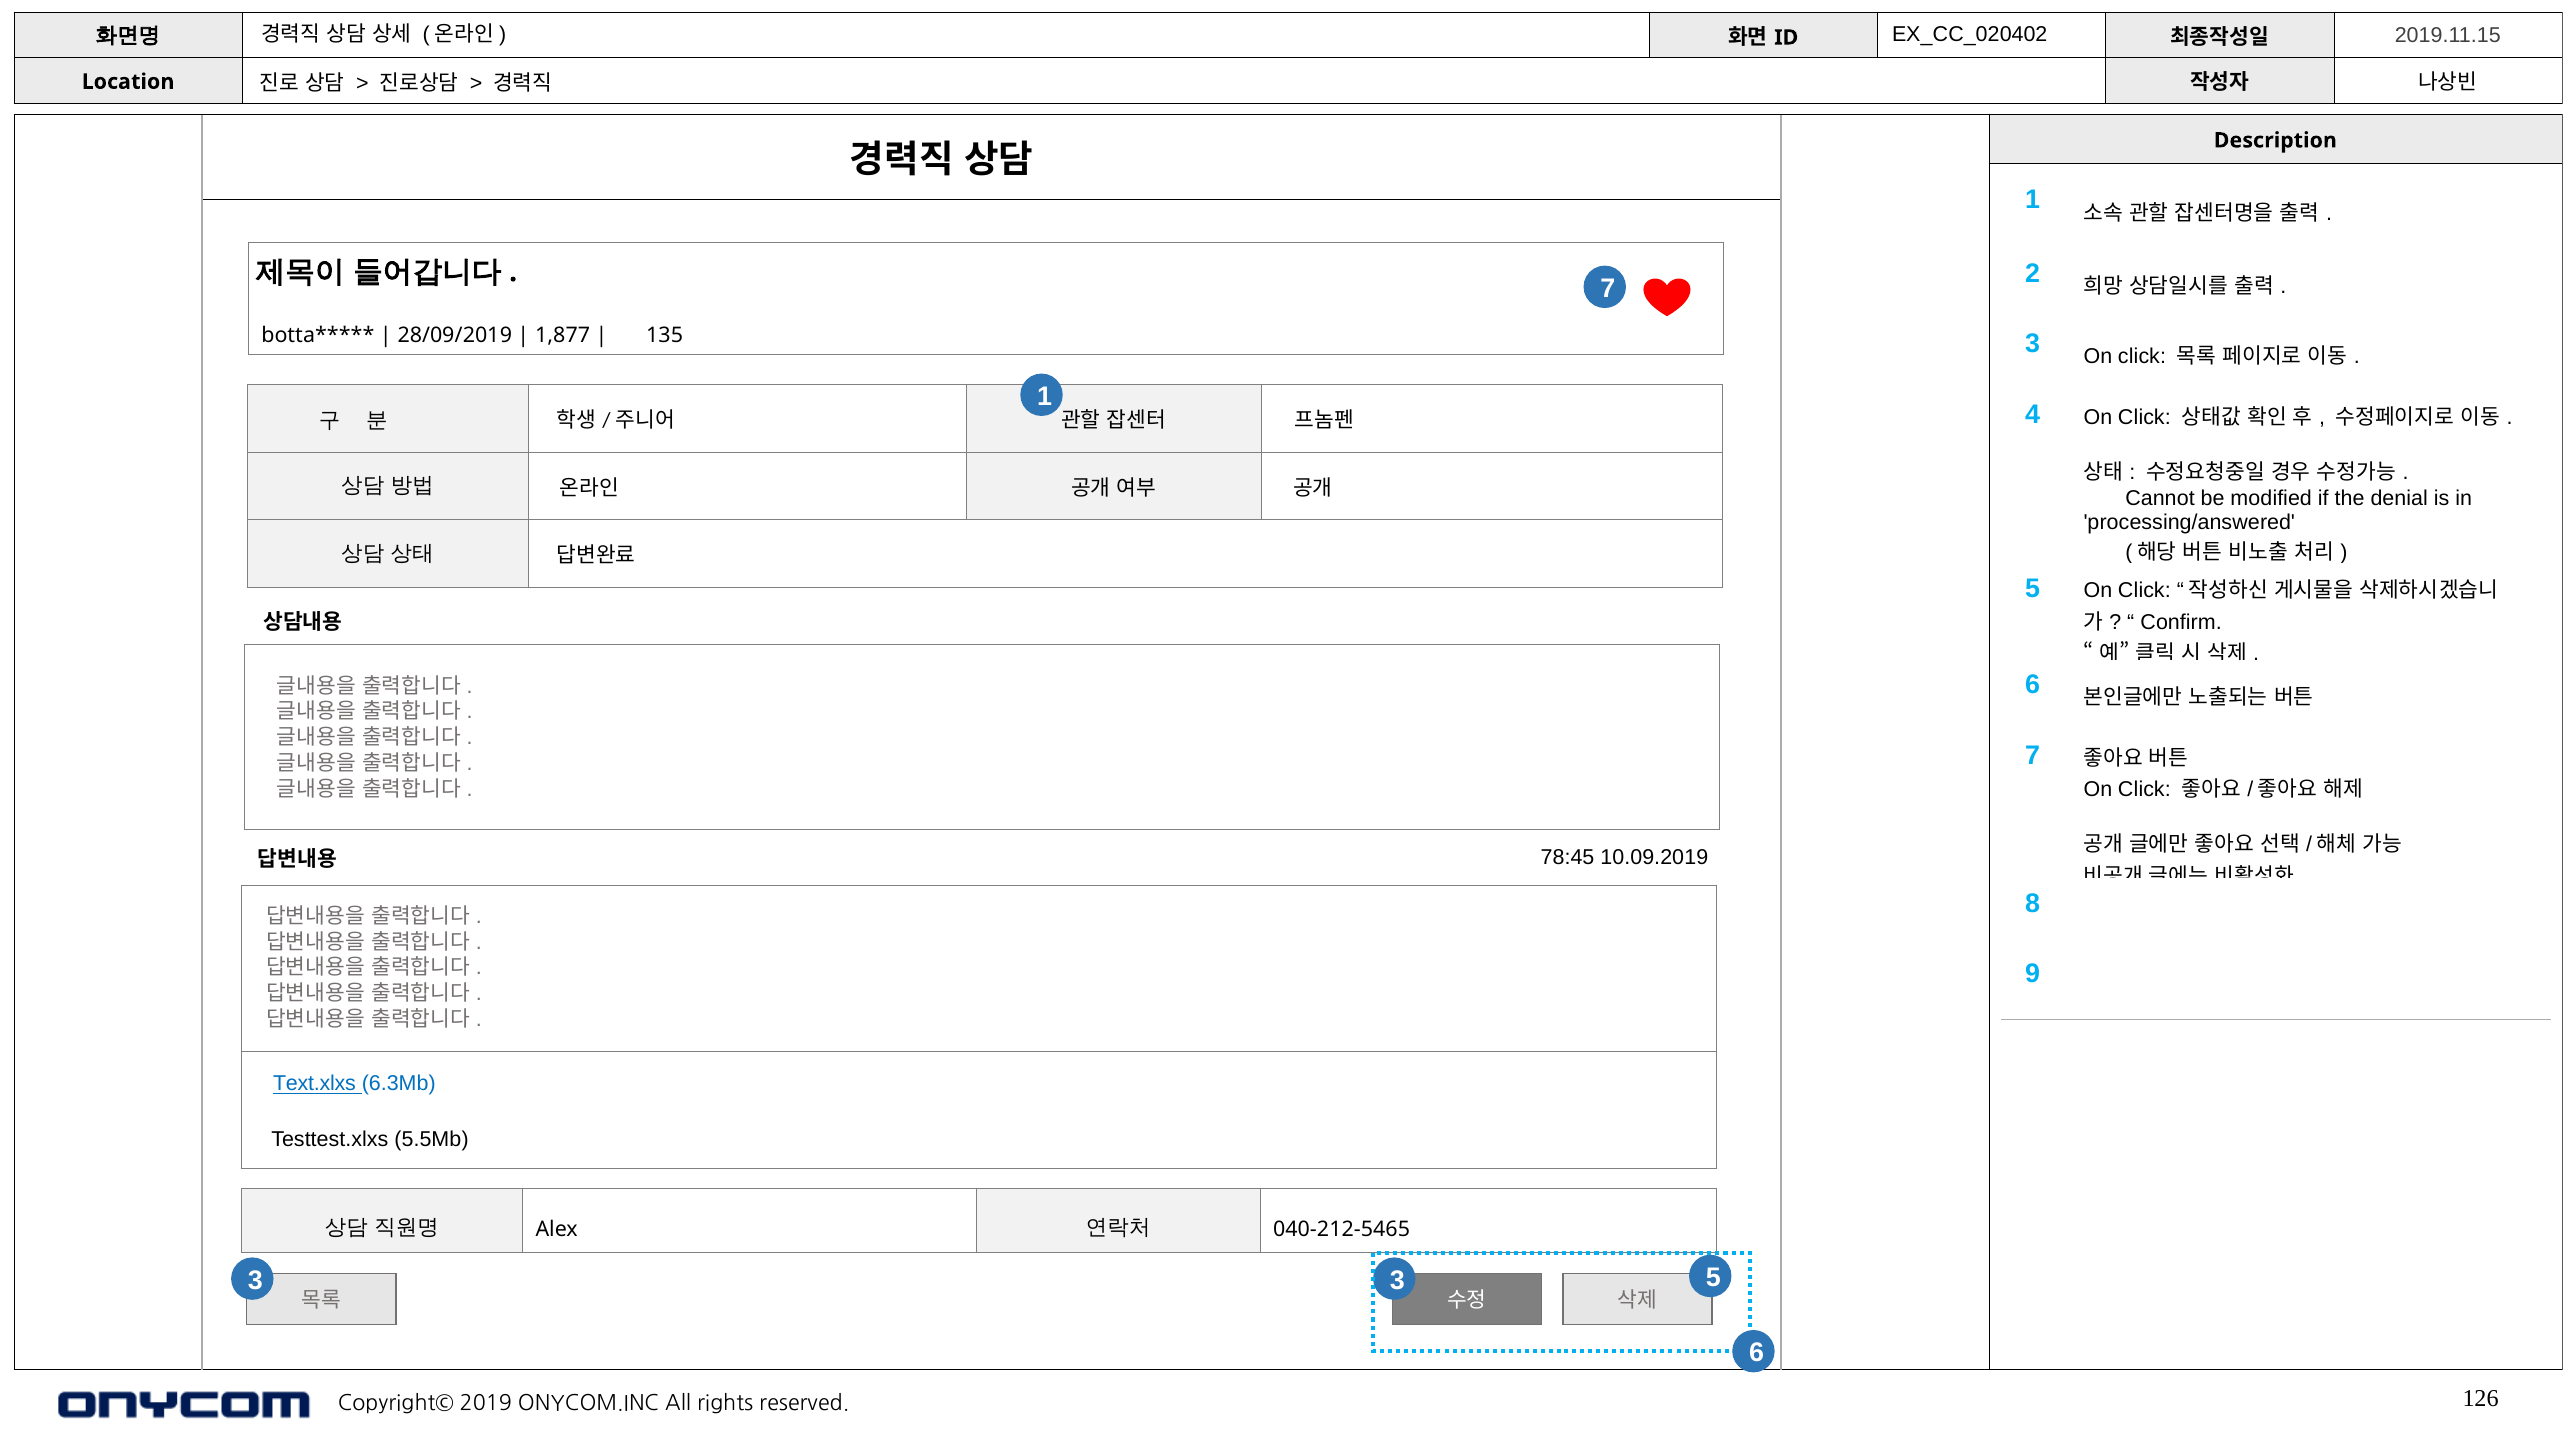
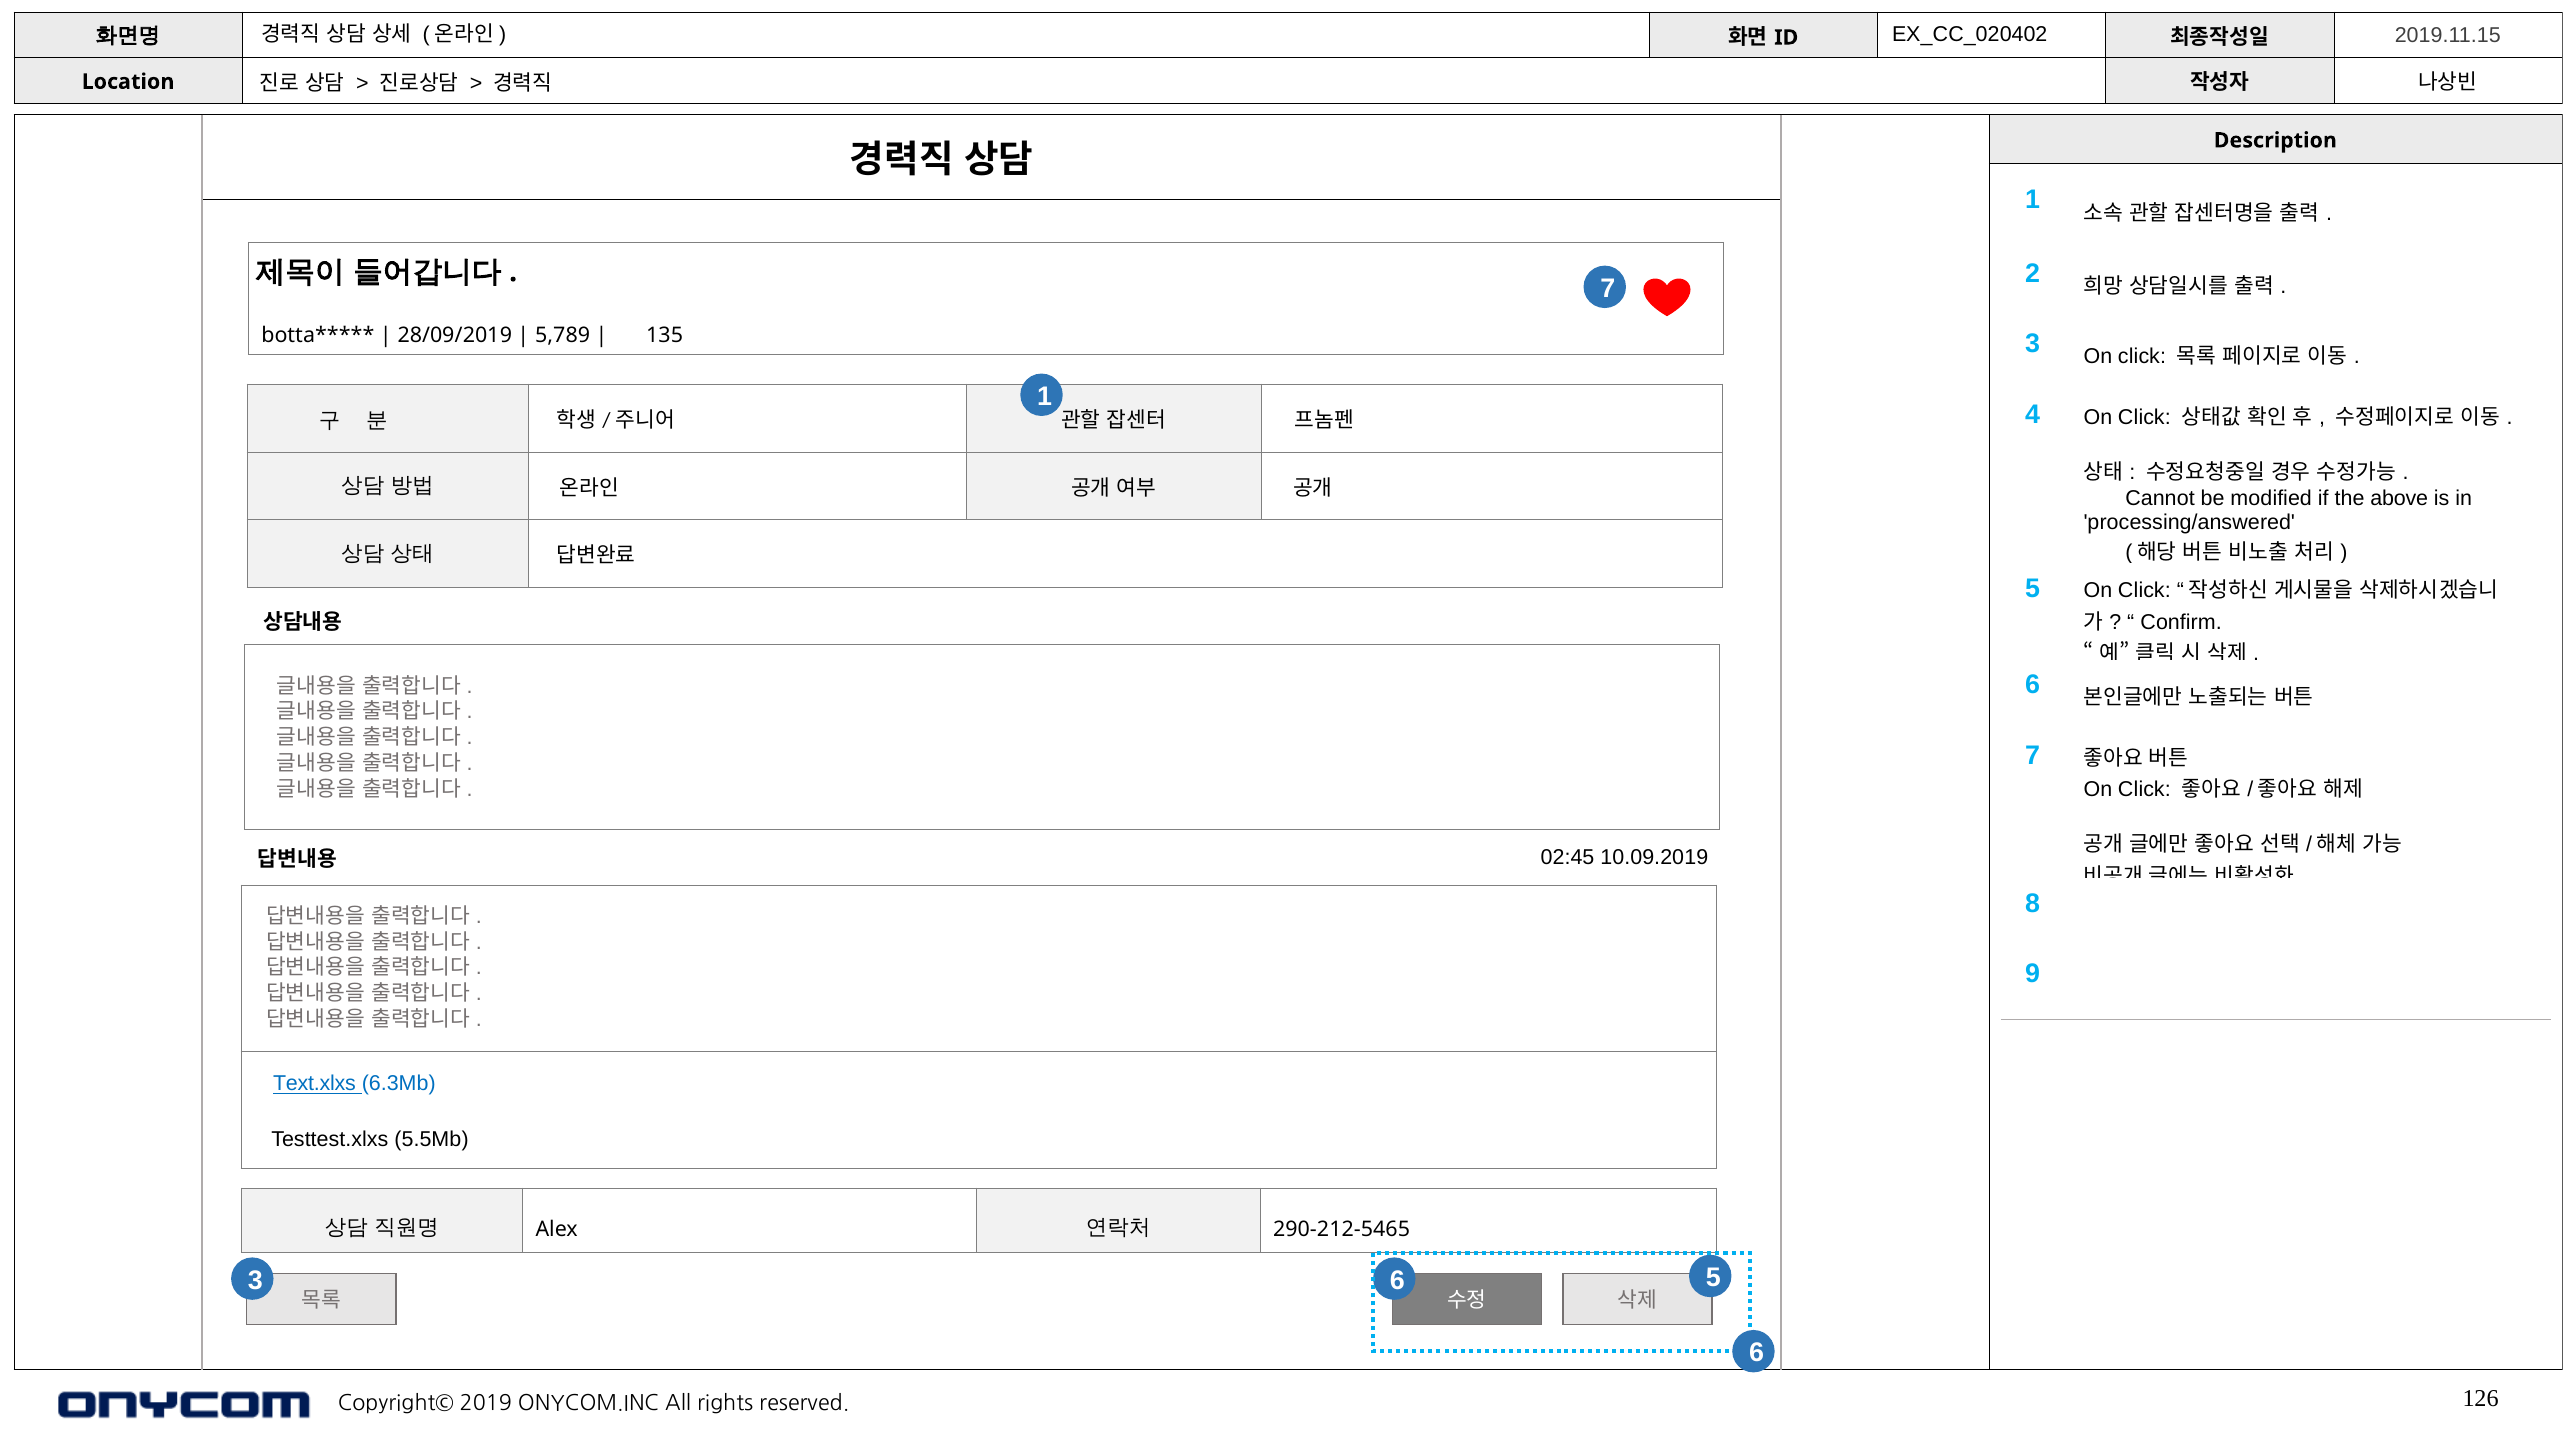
1,877: 1,877 -> 5,789 (563, 336)
denial: denial -> above (2399, 498)
78:45: 78:45 -> 02:45 (1568, 857)
040-212-5465: 040-212-5465 -> 290-212-5465 (1342, 1229)
3 3: 3 -> 6 (1397, 1280)
